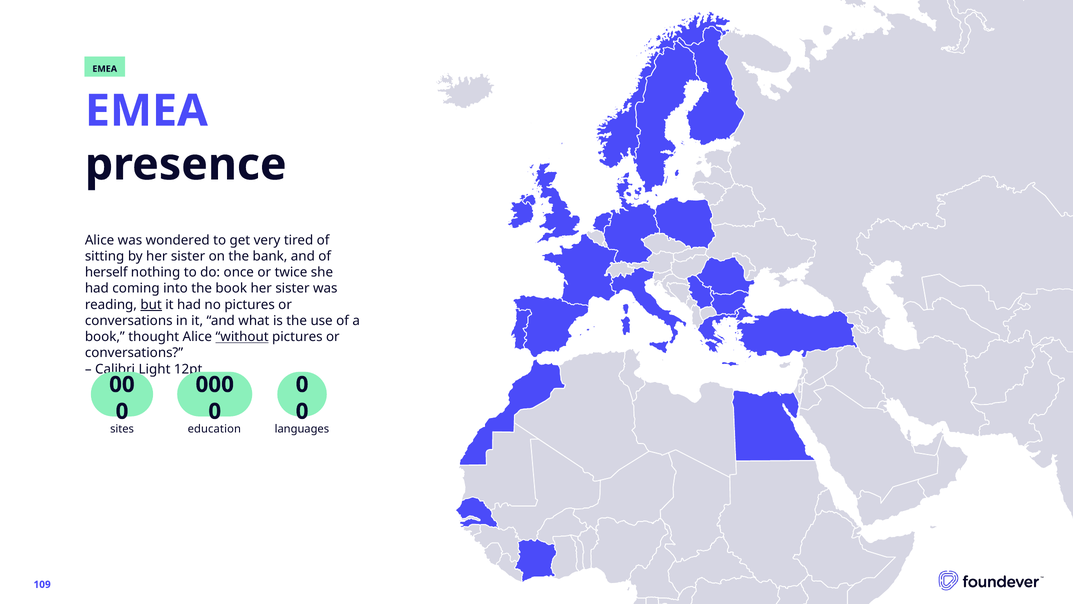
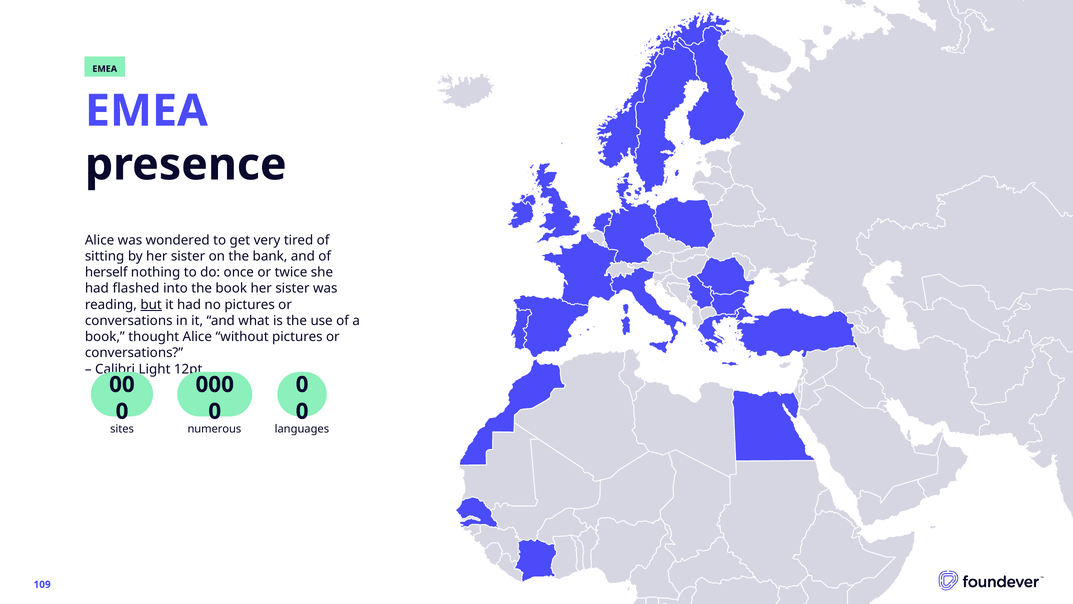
coming: coming -> flashed (136, 288)
without underline: present -> none (242, 337)
education: education -> numerous (214, 429)
